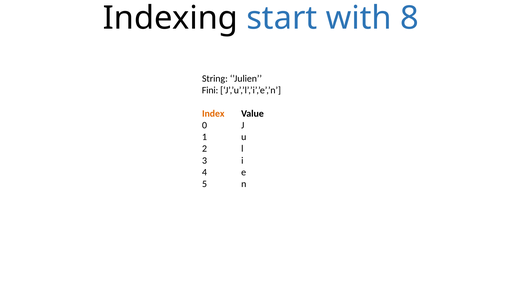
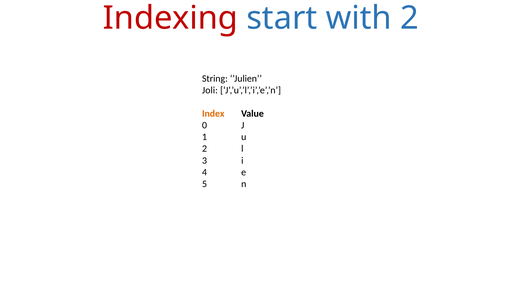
Indexing colour: black -> red (170, 18)
with 8: 8 -> 2 (410, 18)
Fini: Fini -> Joli (210, 90)
